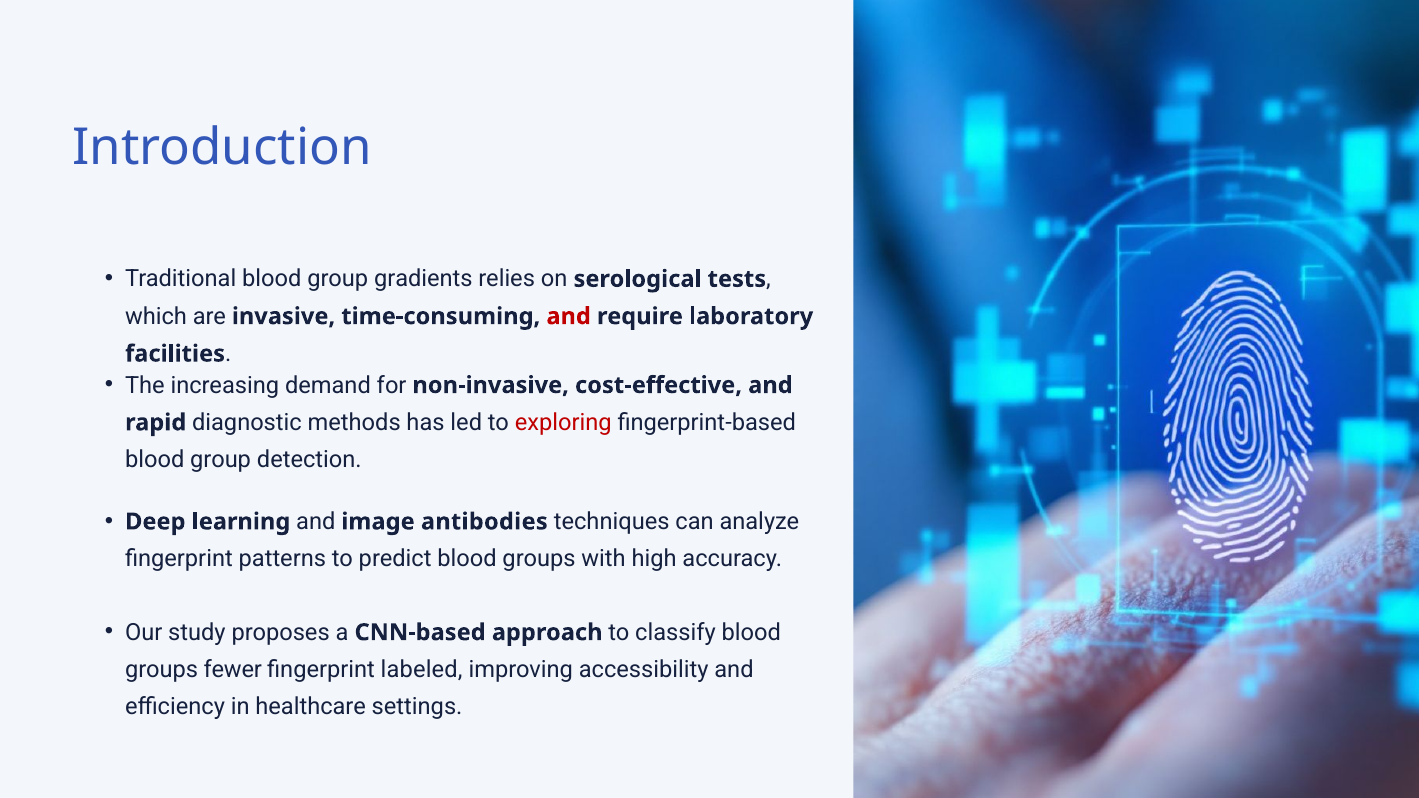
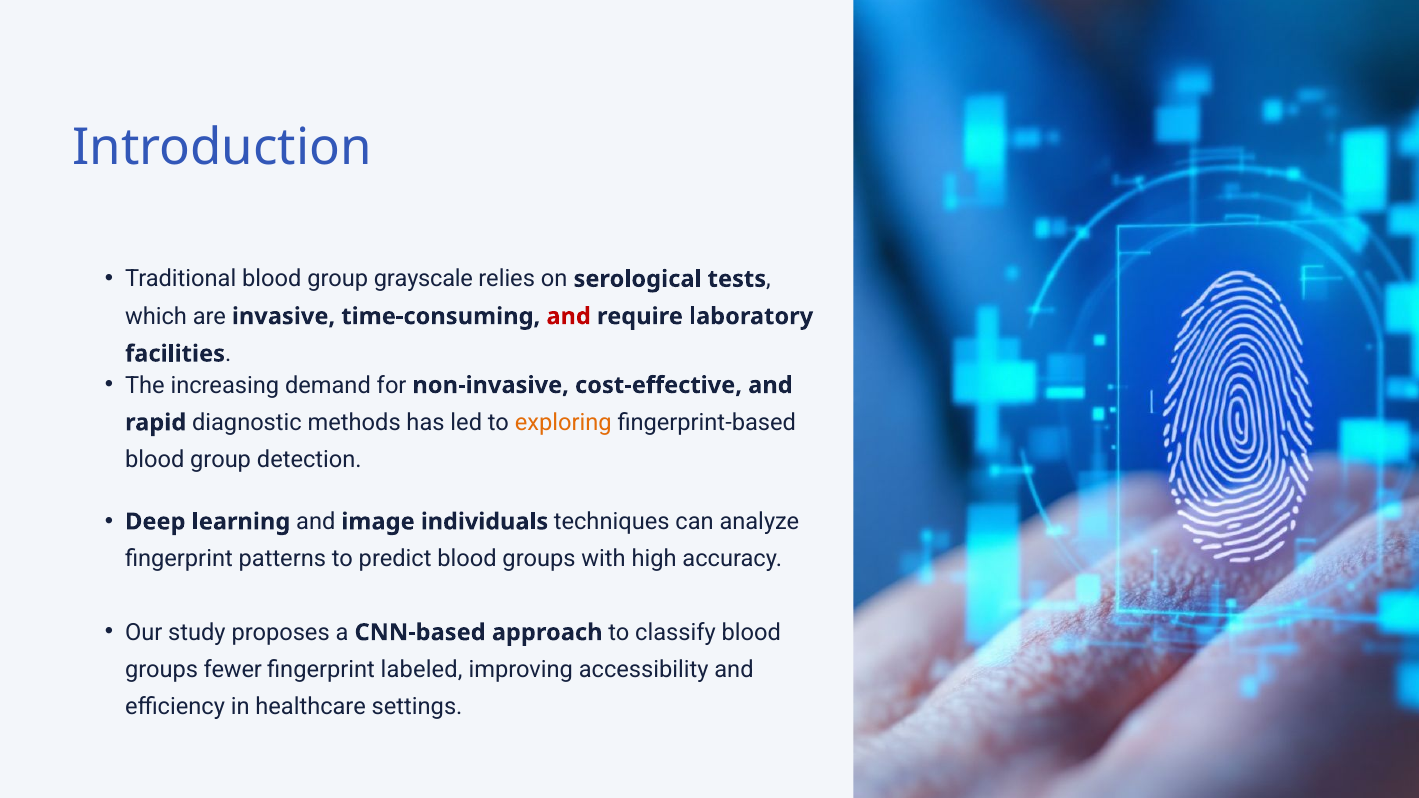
gradients: gradients -> grayscale (423, 279)
exploring colour: red -> orange (563, 423)
antibodies: antibodies -> individuals (485, 522)
